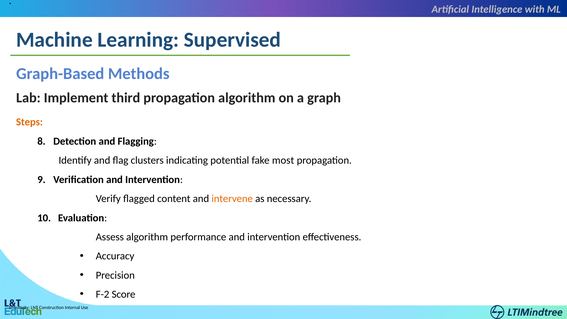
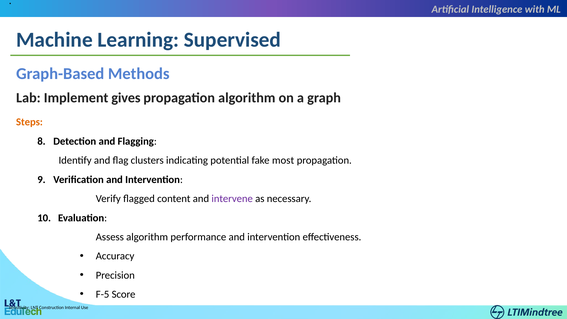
third: third -> gives (126, 98)
intervene colour: orange -> purple (232, 199)
F-2: F-2 -> F-5 (103, 294)
